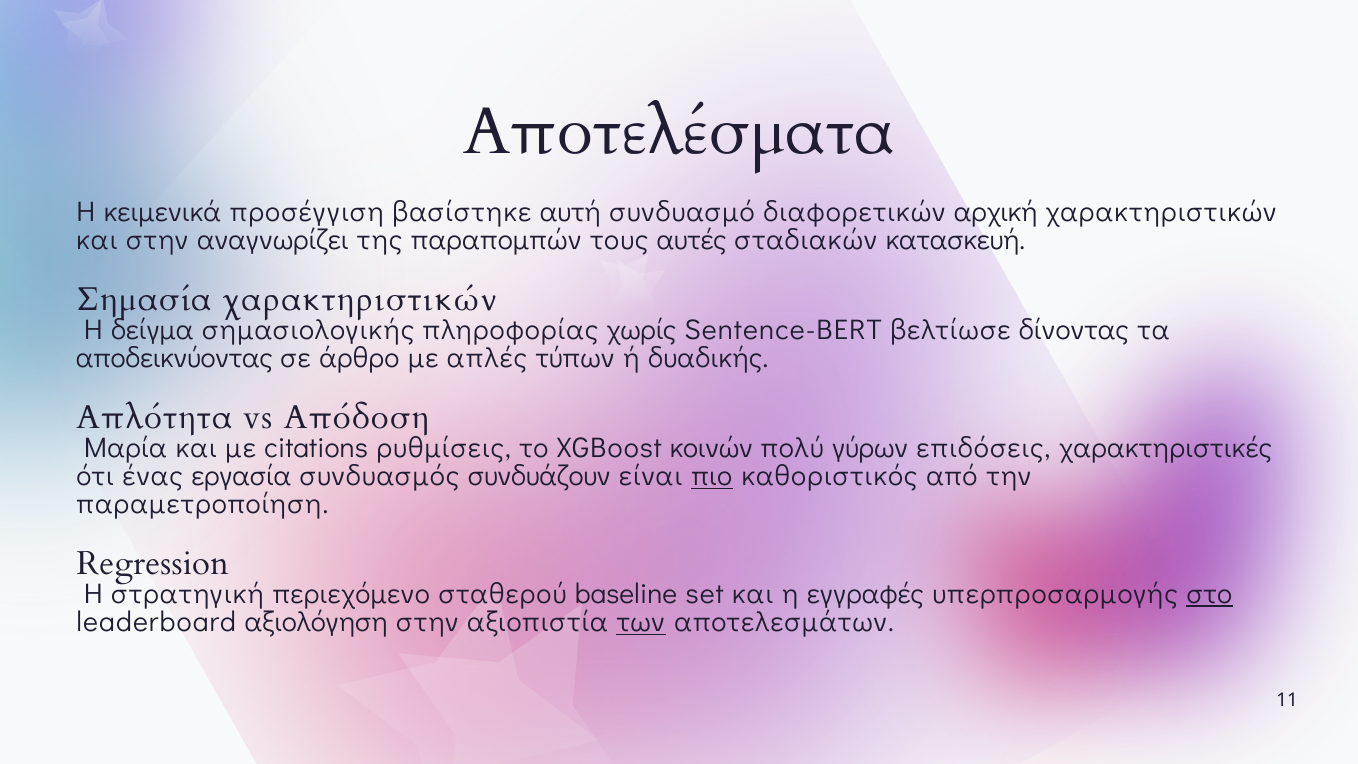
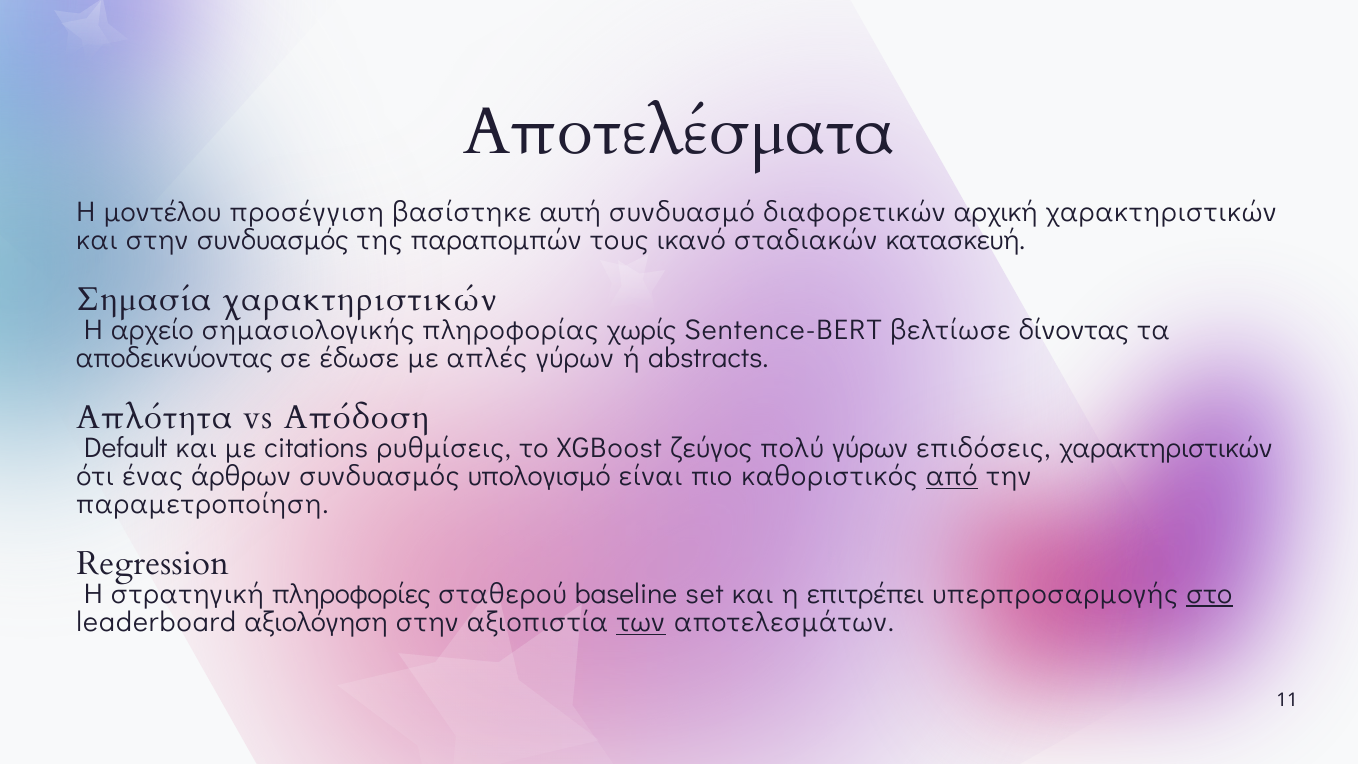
κειμενικά: κειμενικά -> μοντέλου (162, 212)
στην αναγνωρίζει: αναγνωρίζει -> συνδυασμός (273, 240)
αυτές: αυτές -> ικανό (691, 240)
δείγμα: δείγμα -> αρχείο (152, 330)
άρθρο: άρθρο -> έδωσε (359, 358)
απλές τύπων: τύπων -> γύρων (575, 358)
δυαδικής: δυαδικής -> abstracts (708, 358)
Μαρία: Μαρία -> Default (126, 448)
κοινών: κοινών -> ζεύγος (711, 448)
επιδόσεις χαρακτηριστικές: χαρακτηριστικές -> χαρακτηριστικών (1166, 448)
εργασία: εργασία -> άρθρων (241, 476)
συνδυάζουν: συνδυάζουν -> υπολογισμό (539, 476)
πιο underline: present -> none (712, 476)
από underline: none -> present (952, 476)
περιεχόμενο: περιεχόμενο -> πληροφορίες (351, 594)
εγγραφές: εγγραφές -> επιτρέπει (865, 594)
